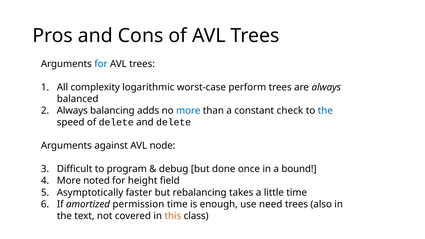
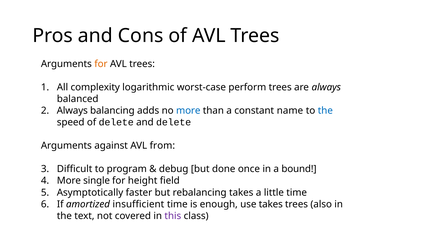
for colour: blue -> orange (101, 64)
check: check -> name (290, 111)
node: node -> from (162, 146)
noted: noted -> single (97, 181)
permission: permission -> insufficient (138, 204)
use need: need -> takes (271, 204)
this colour: orange -> purple (173, 216)
